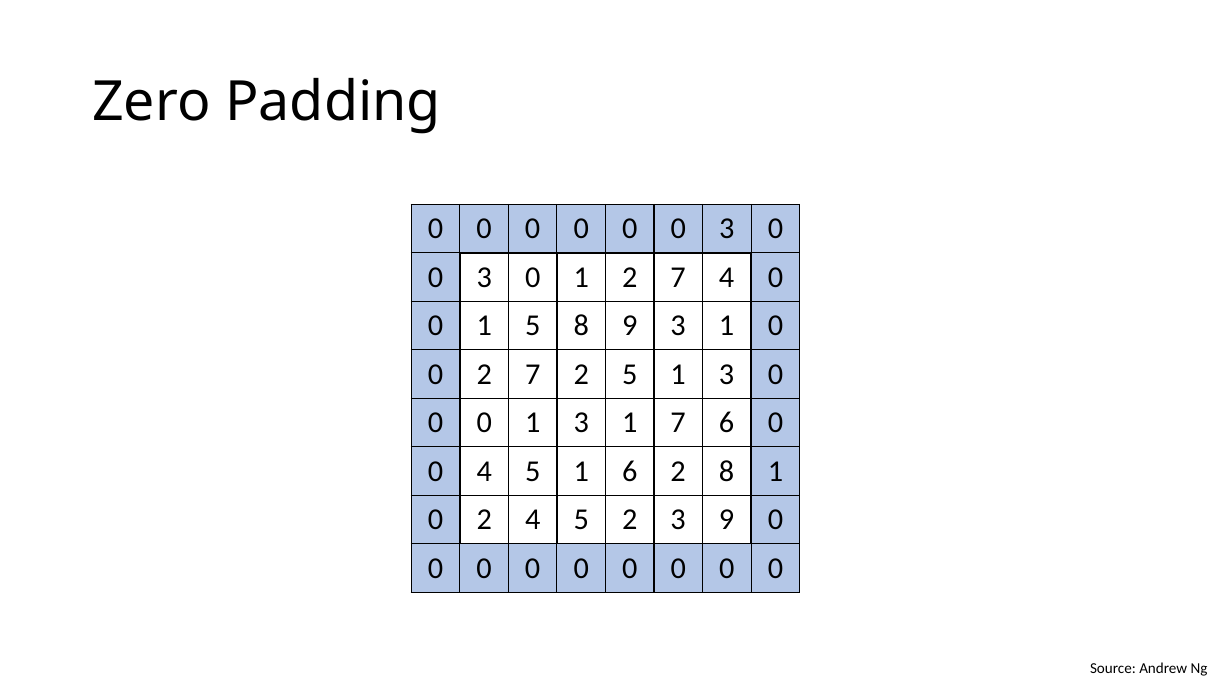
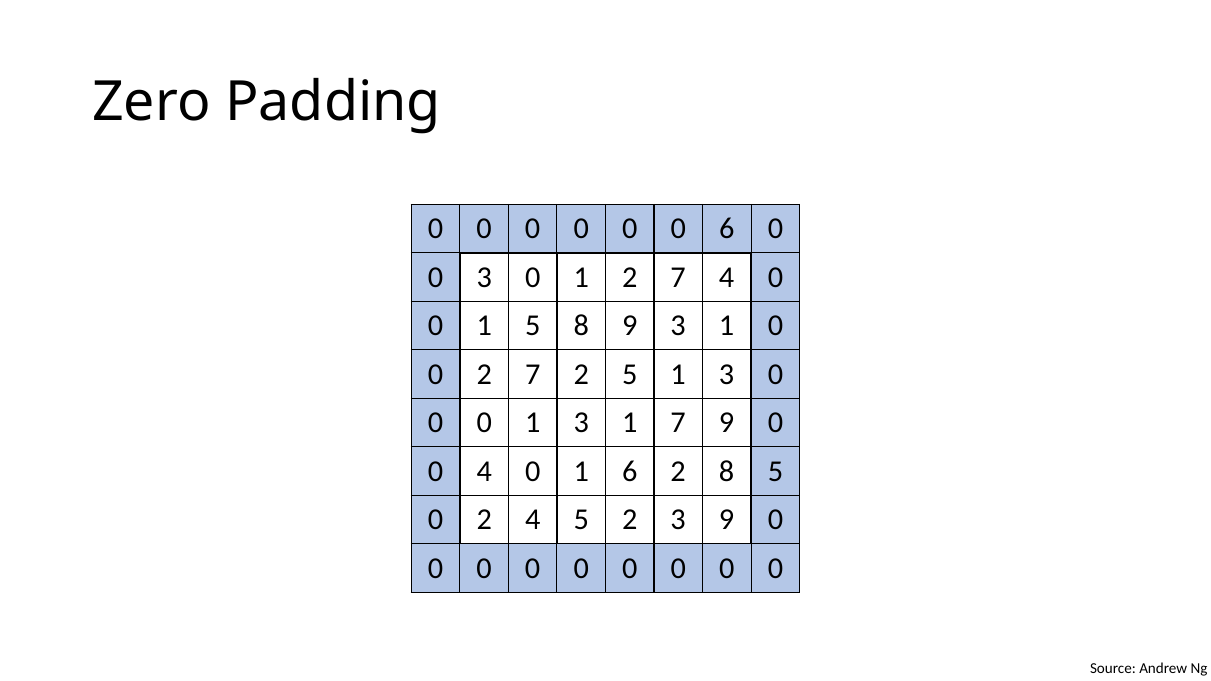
3: 3 -> 6 (727, 229)
7 6: 6 -> 9 (727, 423)
5: 5 -> 0 (533, 472)
1: 1 -> 5 (775, 471)
